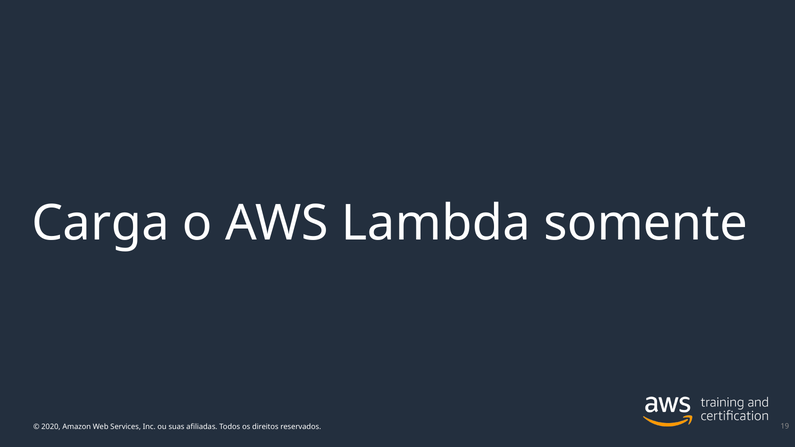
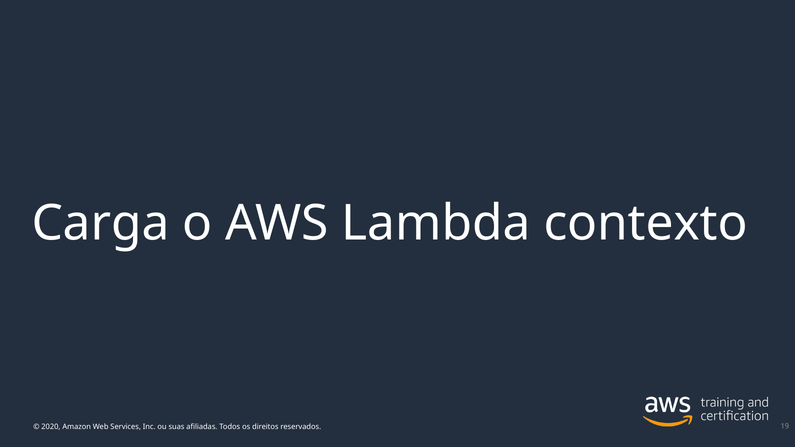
somente: somente -> contexto (646, 223)
